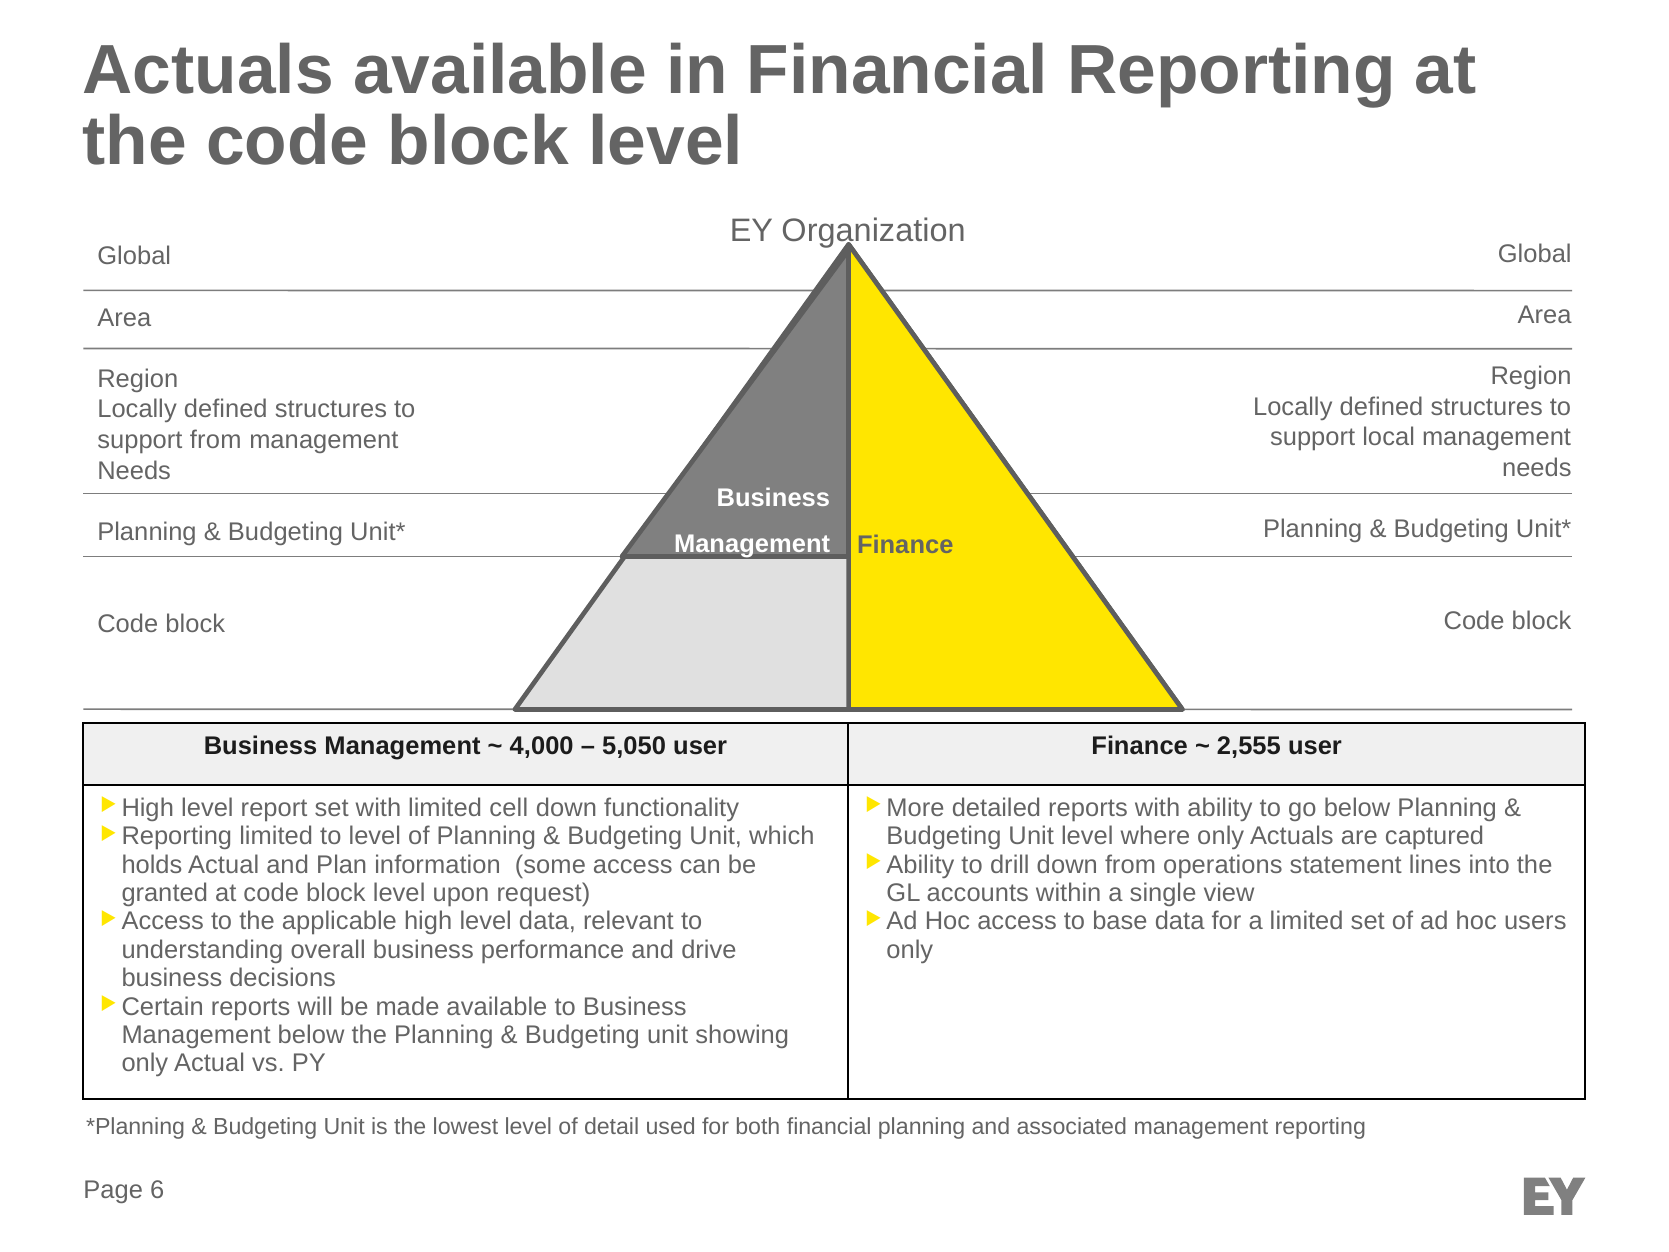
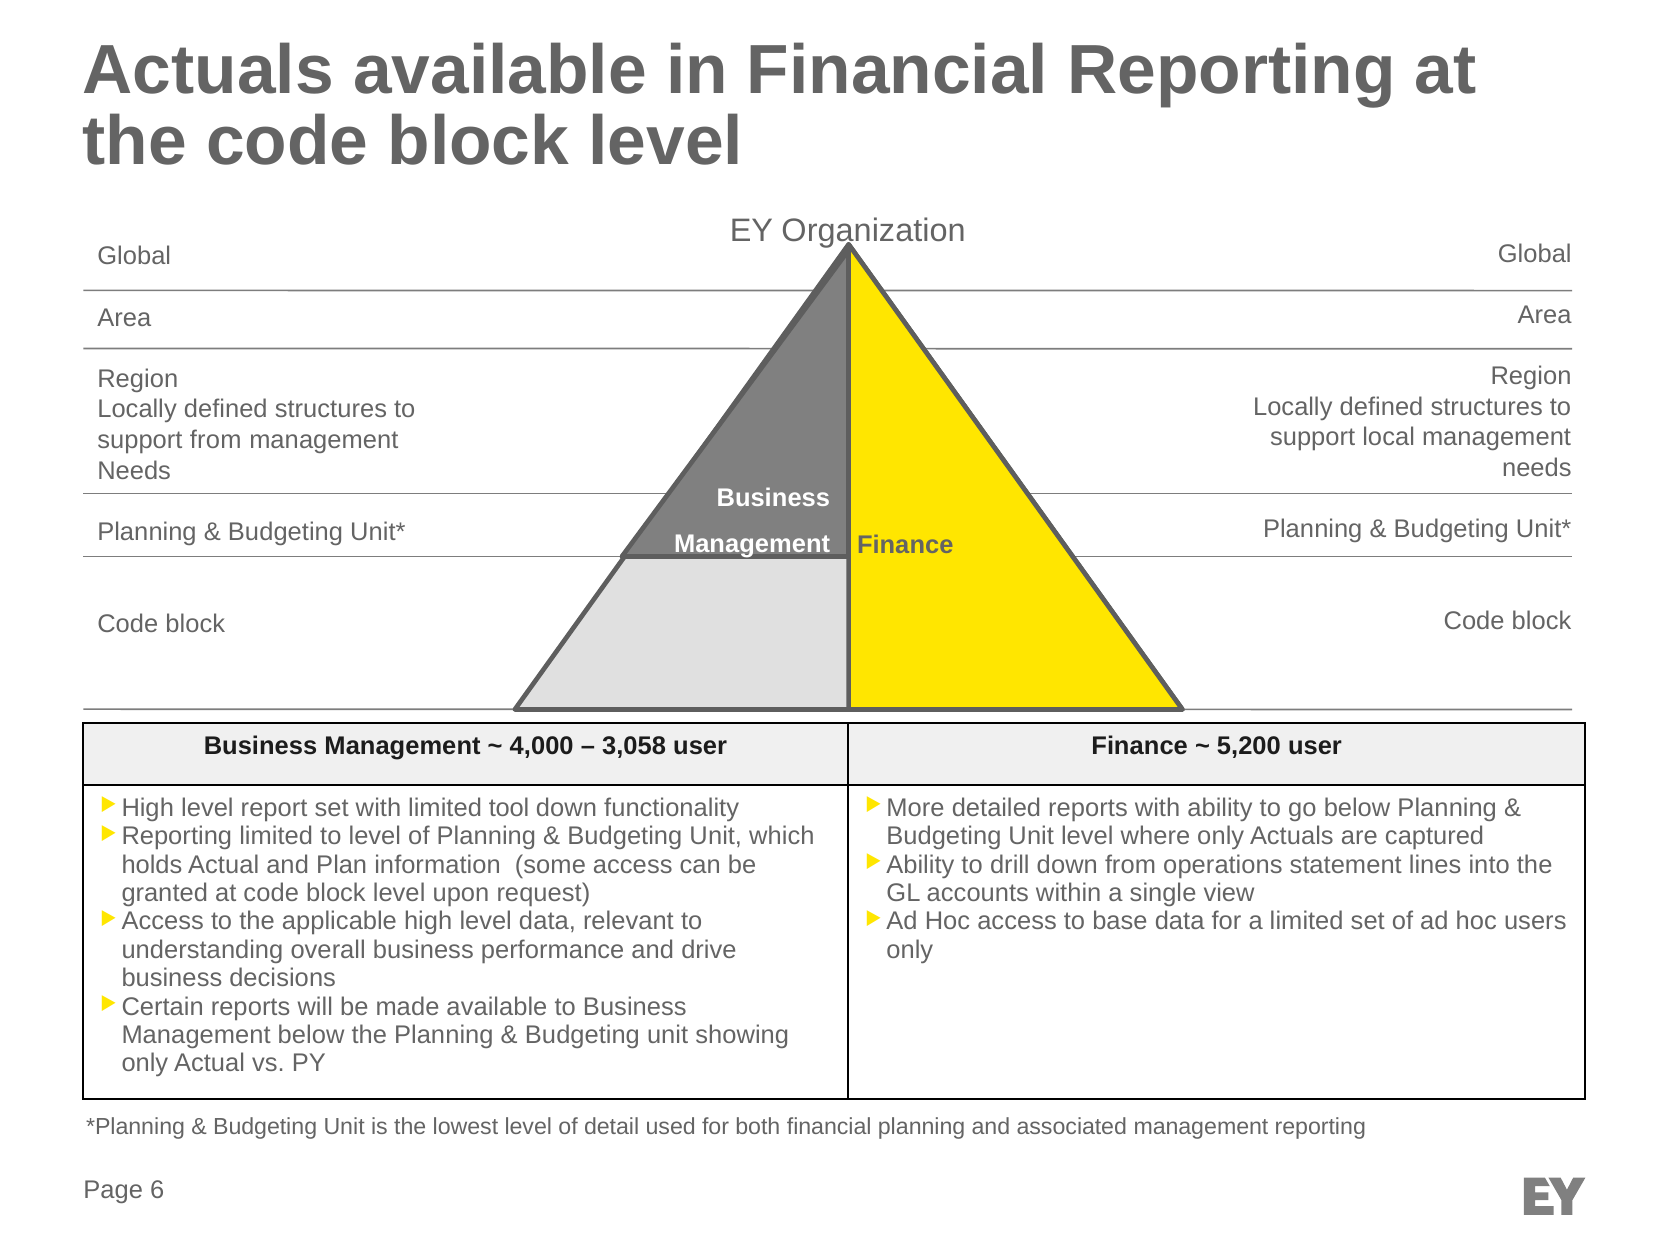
5,050: 5,050 -> 3,058 (634, 746)
2,555: 2,555 -> 5,200 (1249, 746)
cell: cell -> tool (509, 808)
